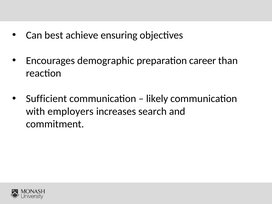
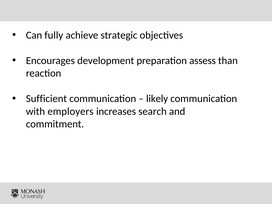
best: best -> fully (54, 35)
ensuring: ensuring -> strategic (119, 35)
demographic: demographic -> development (106, 61)
career: career -> assess (203, 61)
